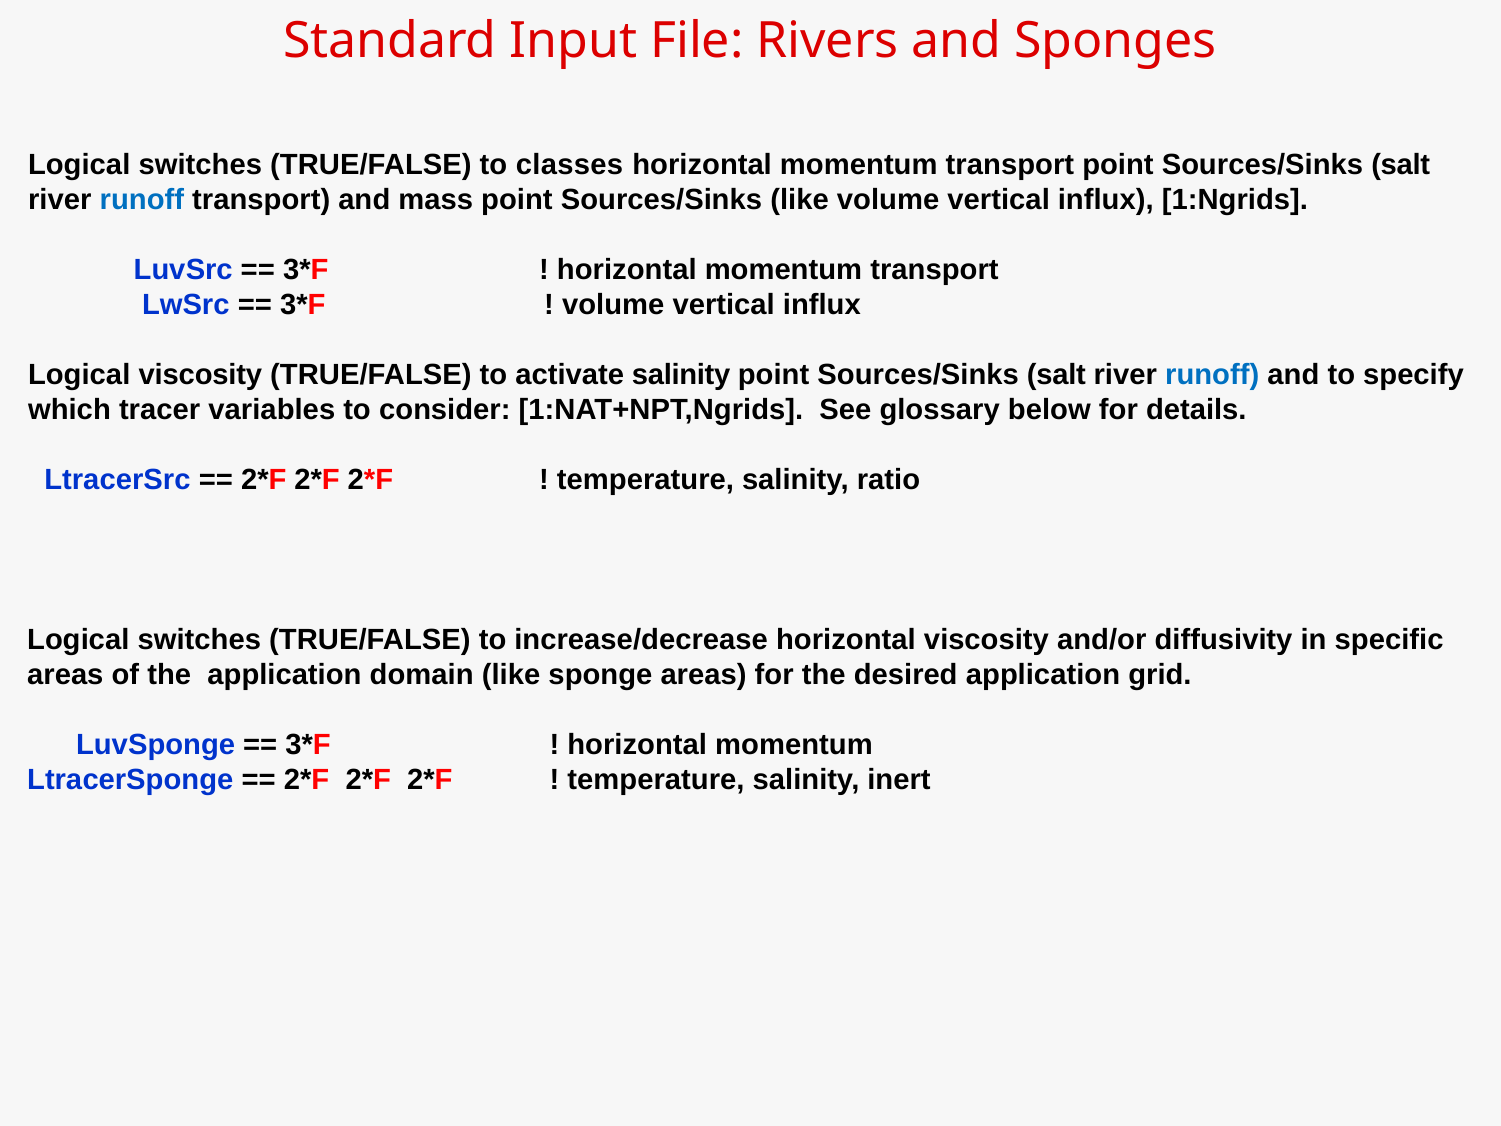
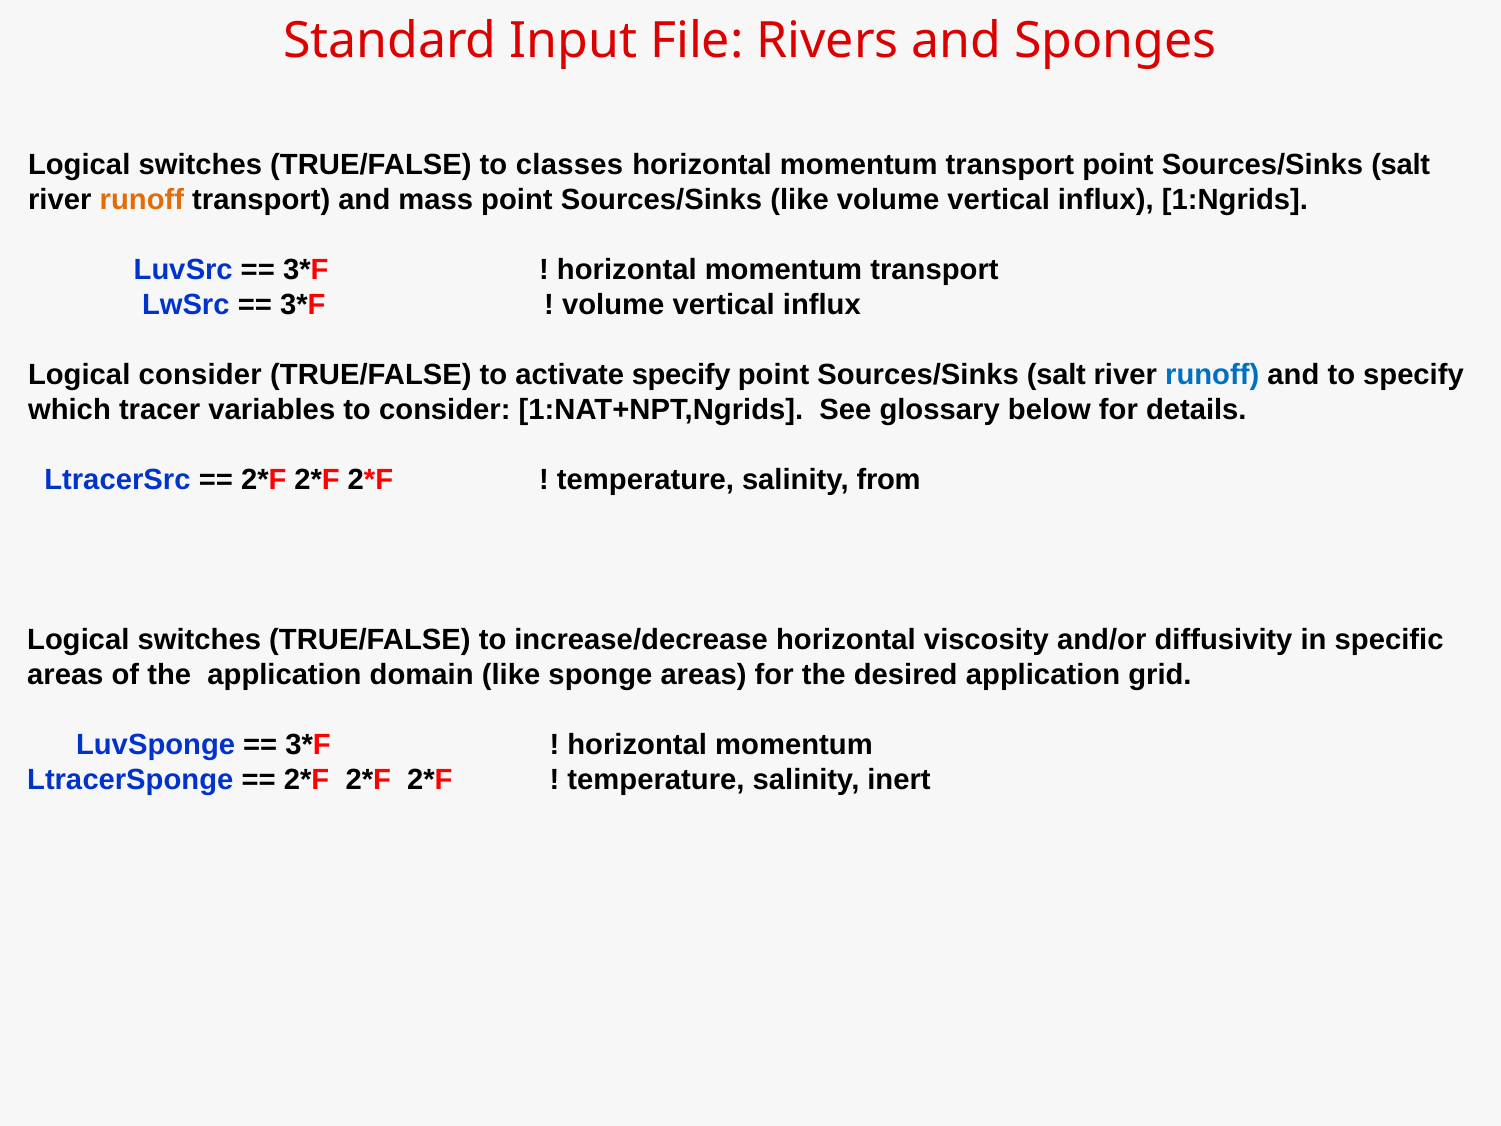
runoff colour: blue -> orange (142, 200)
Logical viscosity: viscosity -> consider (200, 375)
activate salinity: salinity -> specify (681, 375)
ratio: ratio -> from (889, 480)
